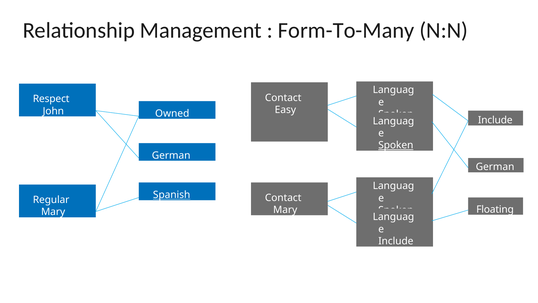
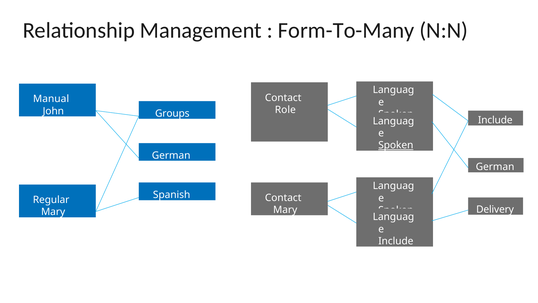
Respect: Respect -> Manual (51, 99)
Easy: Easy -> Role (285, 110)
Owned: Owned -> Groups (172, 113)
Spanish underline: present -> none (172, 195)
Floating: Floating -> Delivery (495, 209)
